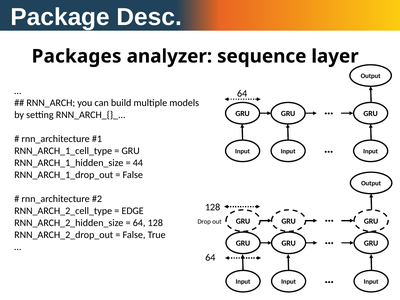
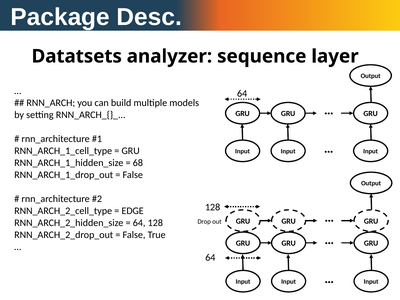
Packages: Packages -> Datatsets (77, 56)
44: 44 -> 68 (138, 163)
